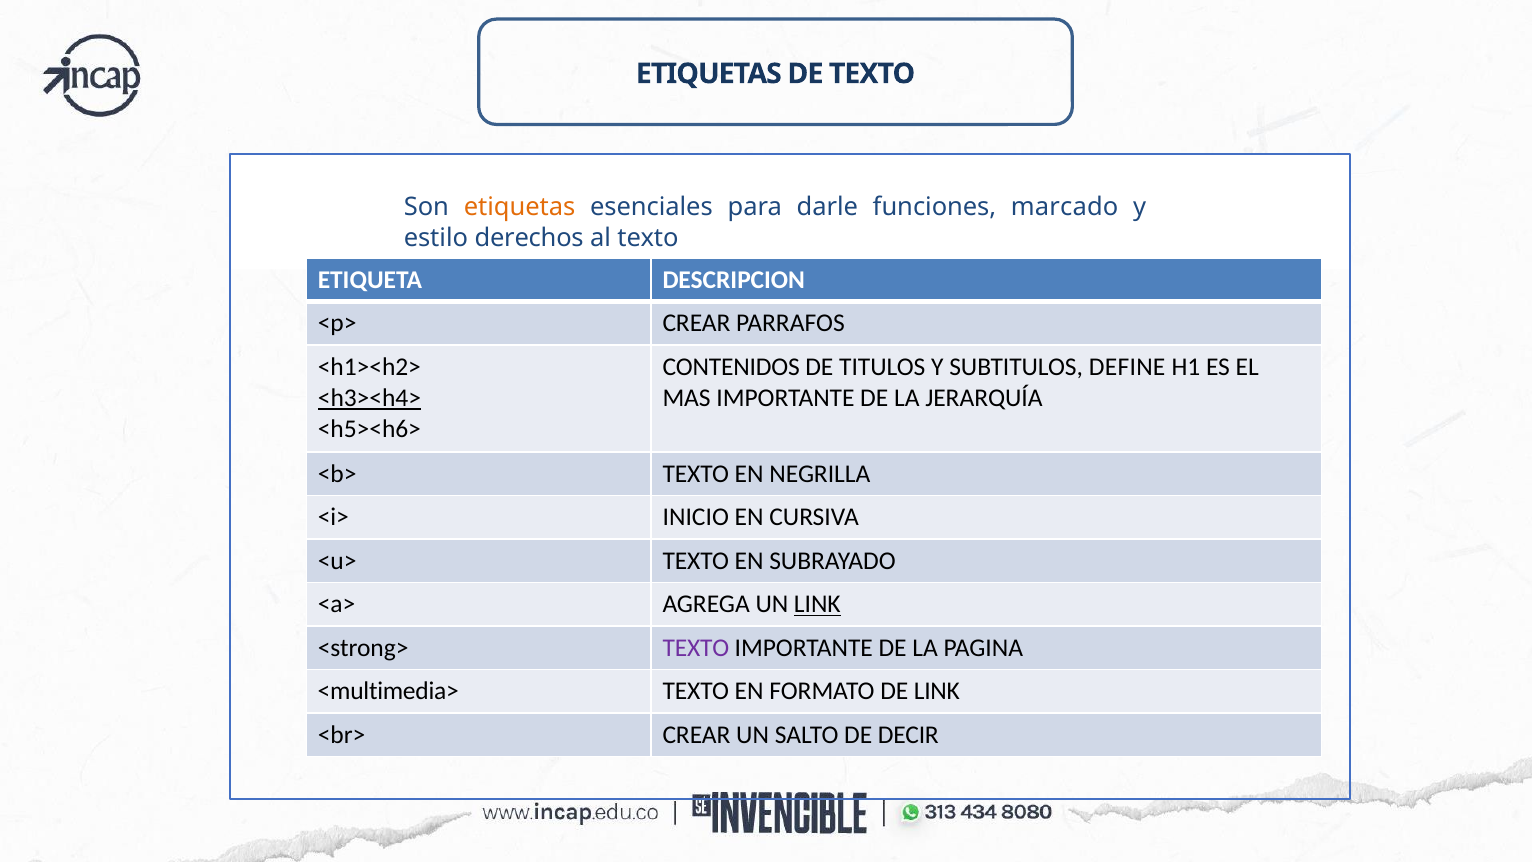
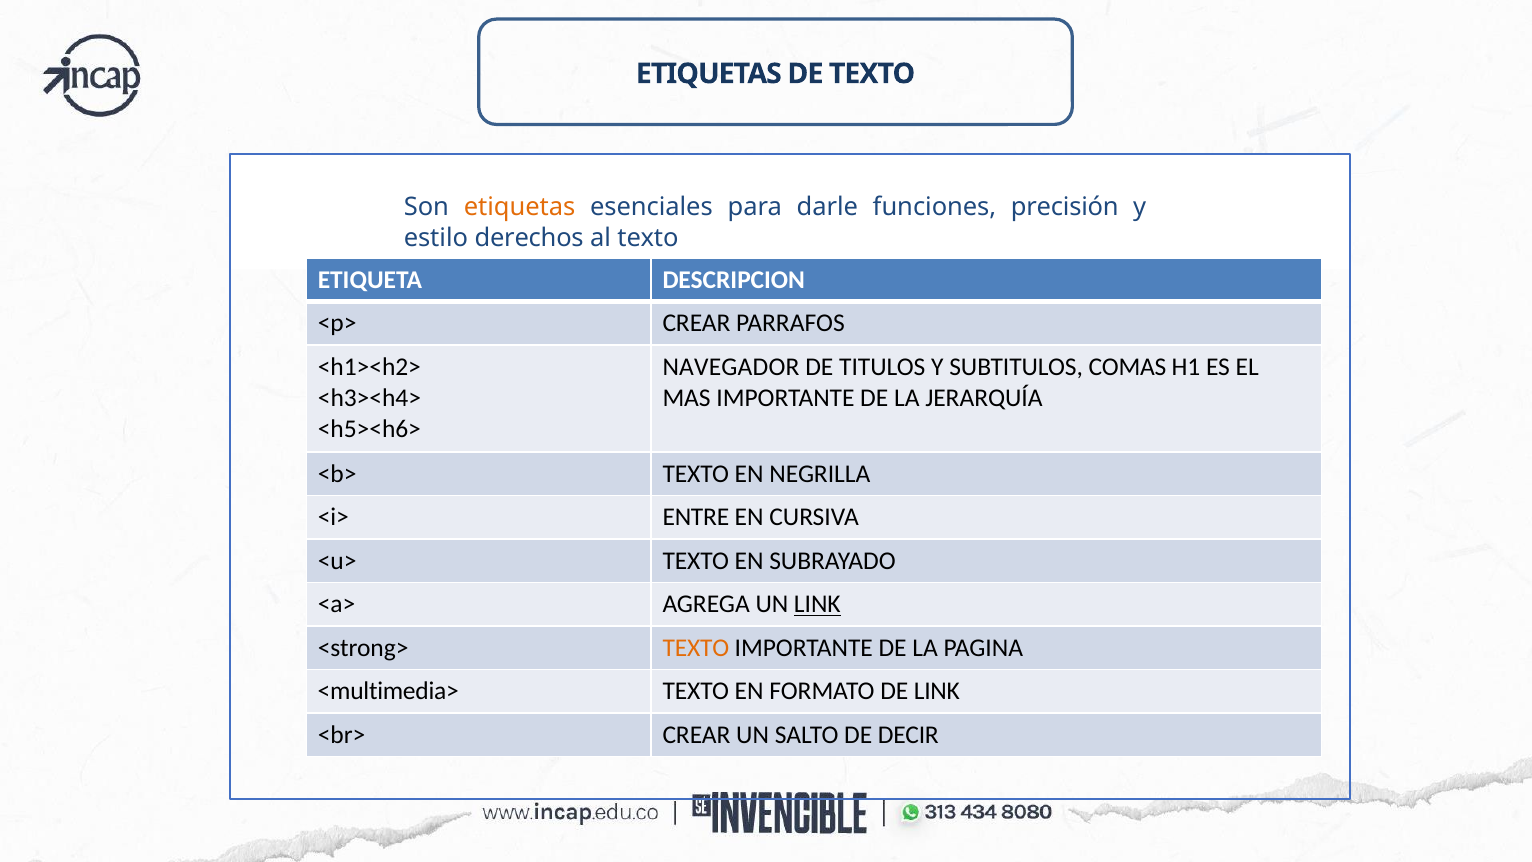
marcado: marcado -> precisión (1065, 207)
CONTENIDOS: CONTENIDOS -> NAVEGADOR (731, 367)
DEFINE: DEFINE -> COMAS (1127, 367)
<h3><h4> underline: present -> none (369, 398)
INICIO: INICIO -> ENTRE (696, 517)
TEXTO colour: purple -> orange (696, 648)
